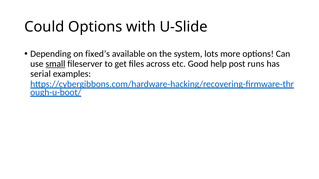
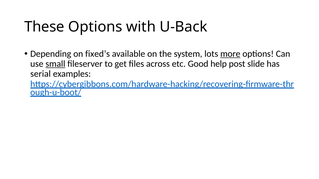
Could: Could -> These (44, 27)
U-Slide: U-Slide -> U-Back (184, 27)
more underline: none -> present (230, 54)
runs: runs -> slide (256, 64)
